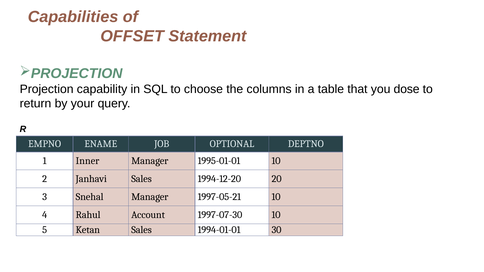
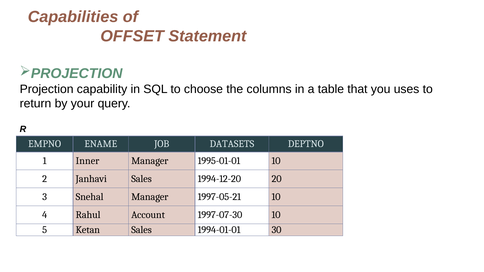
dose: dose -> uses (407, 89)
OPTIONAL: OPTIONAL -> DATASETS (232, 144)
